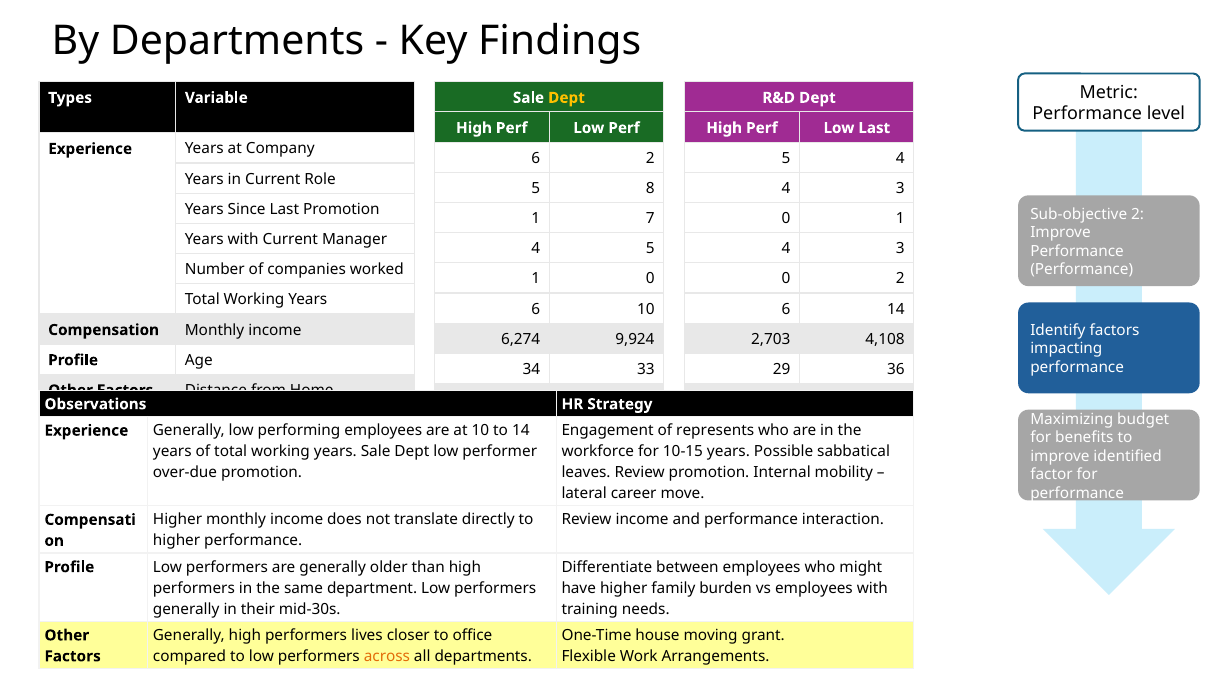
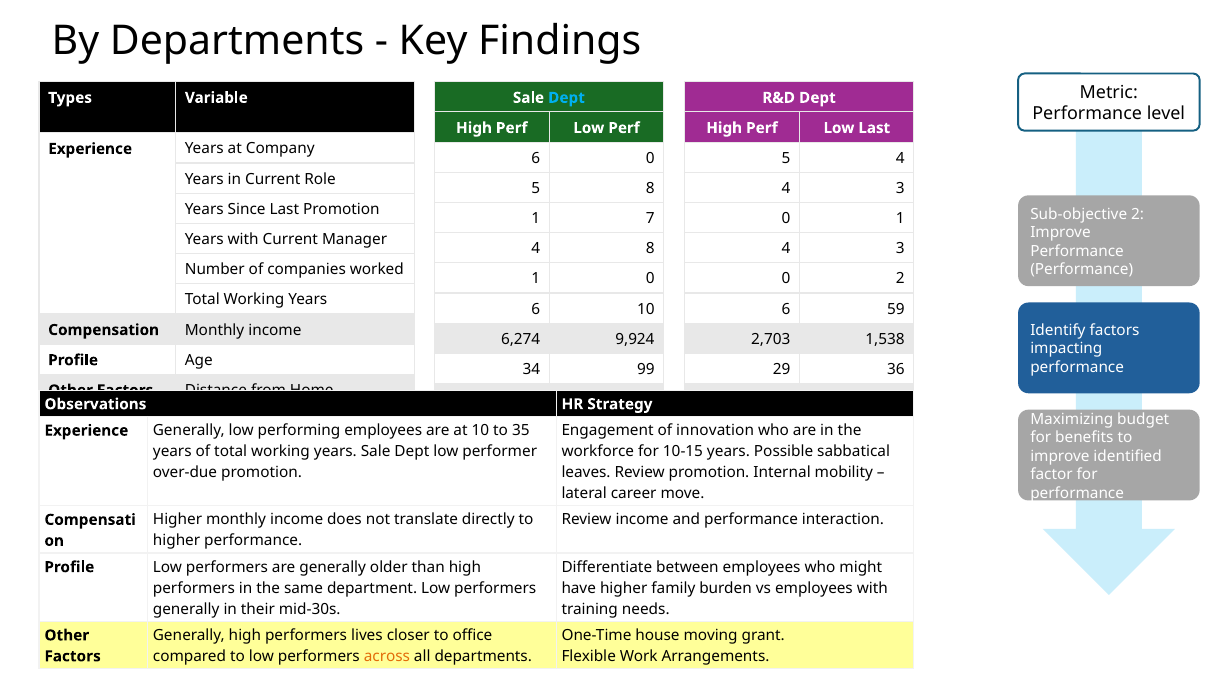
Dept colour: yellow -> light blue (567, 98)
6 2: 2 -> 0 (650, 158)
4 5: 5 -> 8 (650, 249)
6 14: 14 -> 59 (896, 309)
4,108: 4,108 -> 1,538 (885, 339)
33: 33 -> 99 (646, 369)
represents: represents -> innovation (715, 430)
to 14: 14 -> 35 (521, 430)
